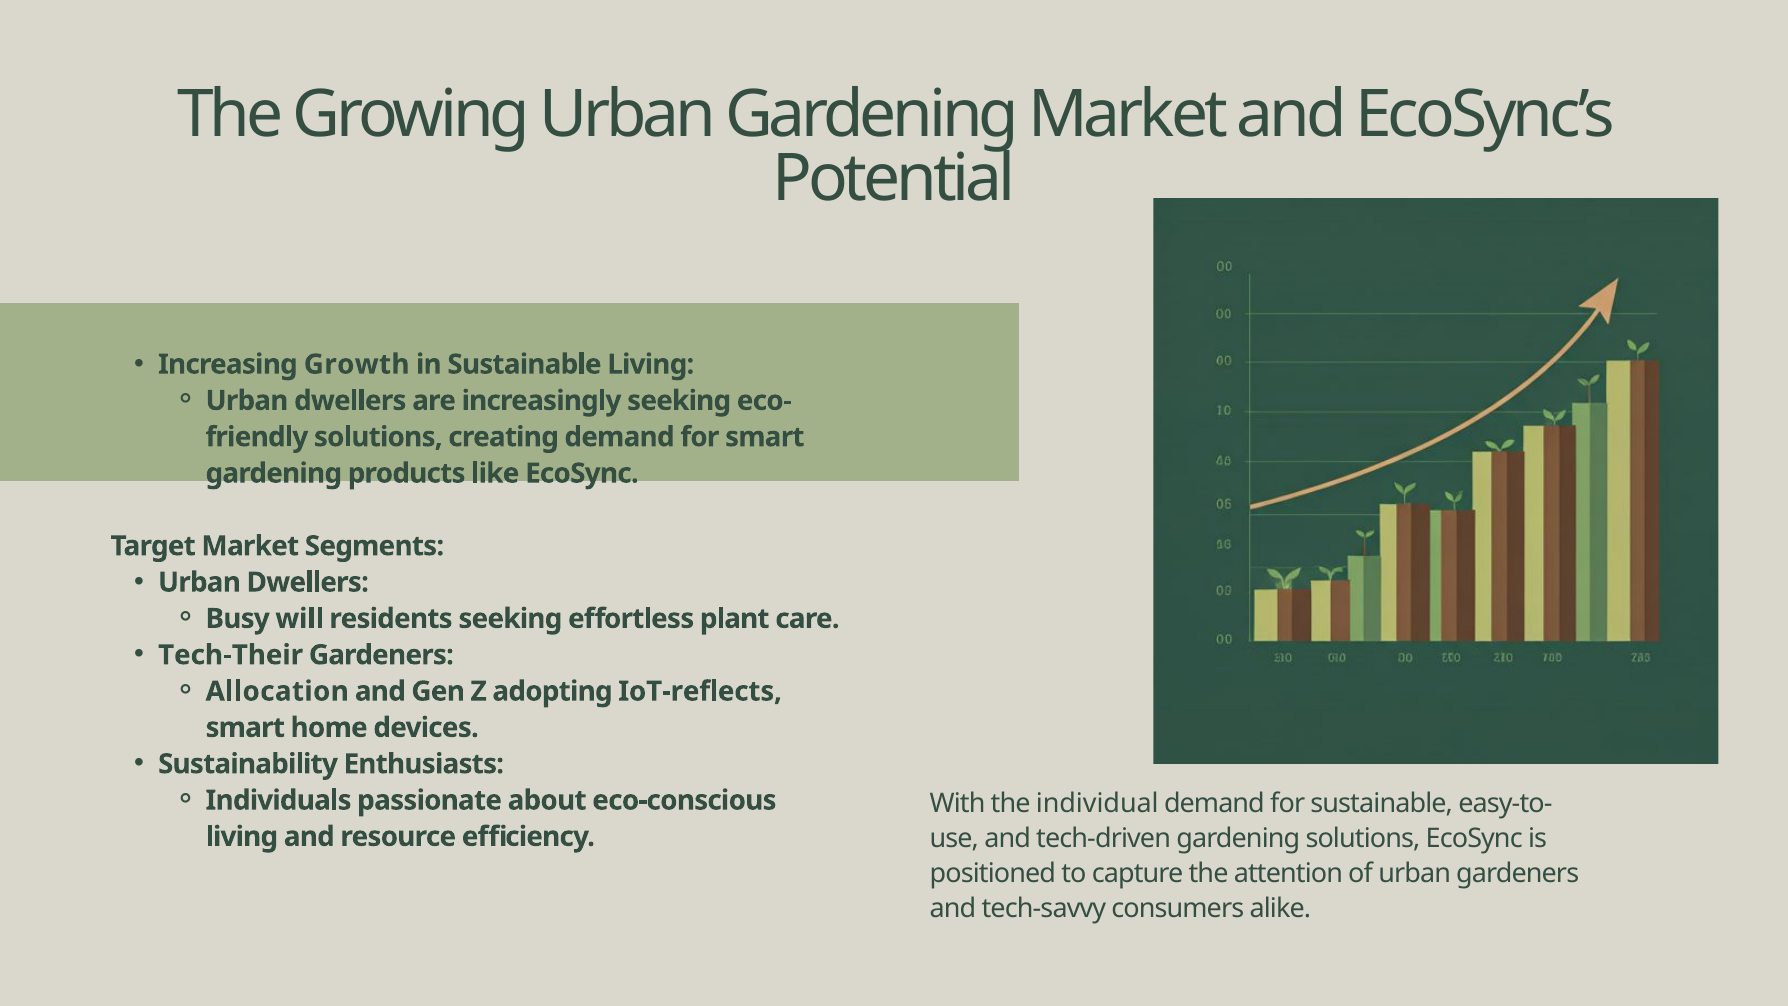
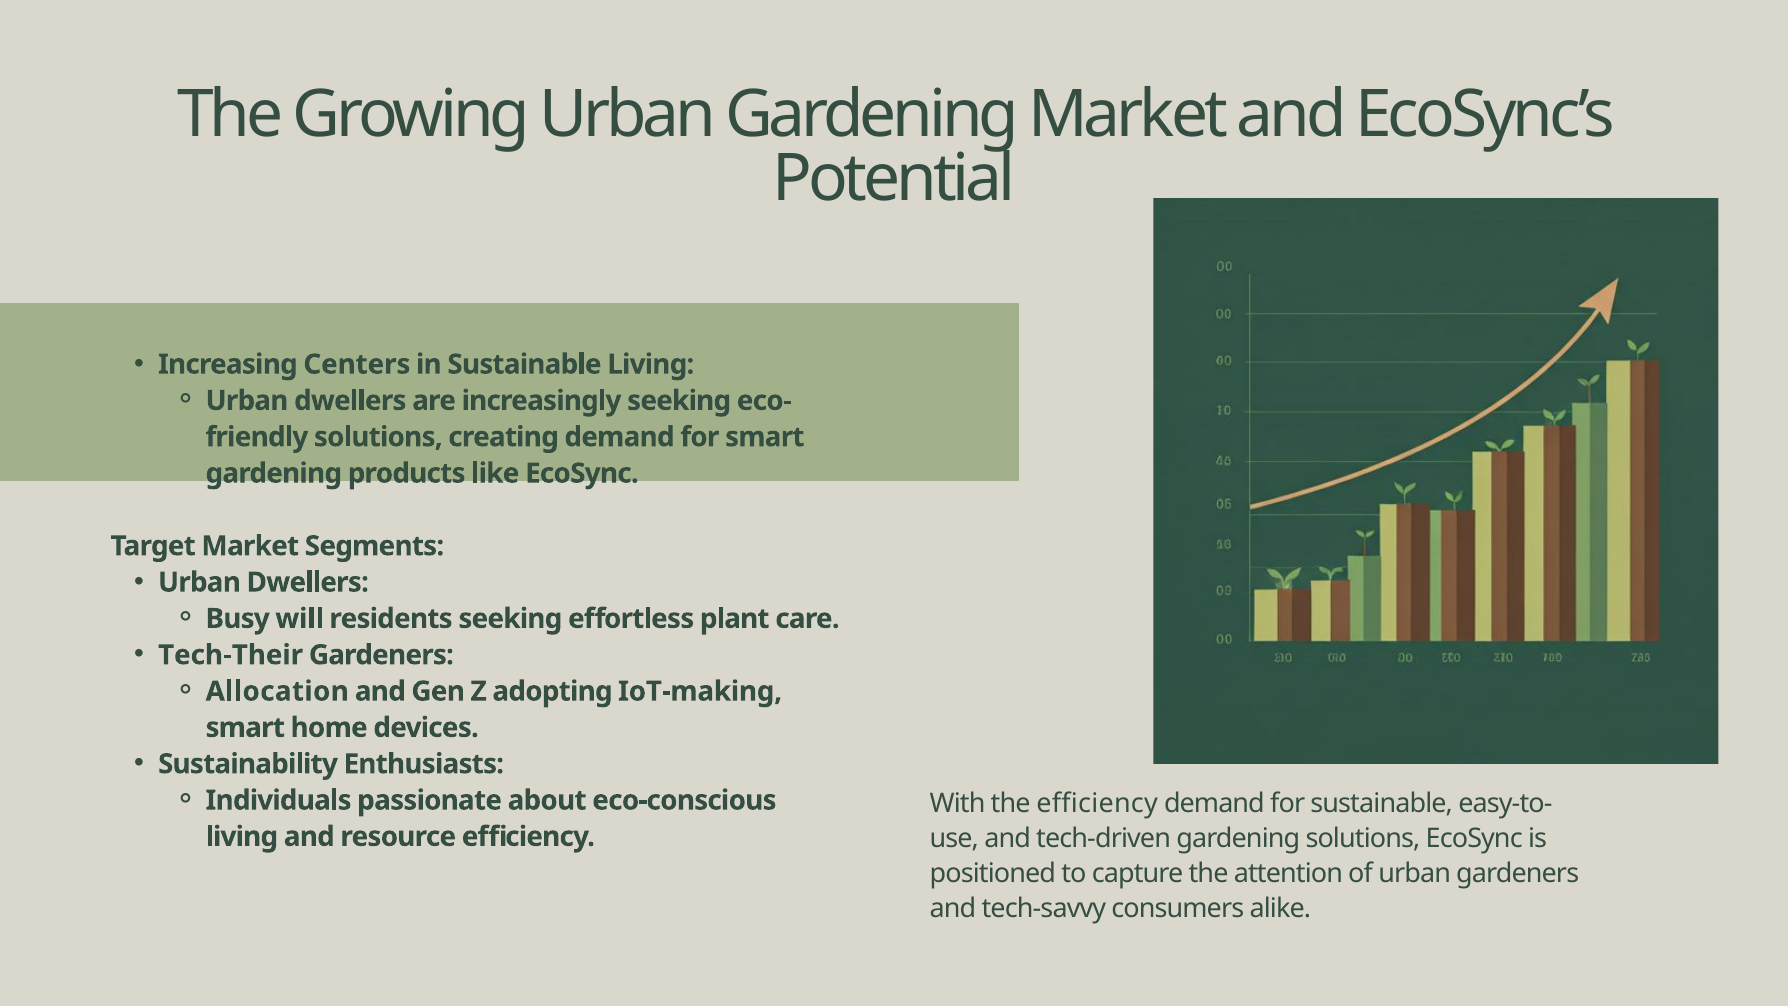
Growth: Growth -> Centers (357, 364)
IoT-reflects: IoT-reflects -> IoT-making (700, 691)
the individual: individual -> efficiency (1097, 803)
